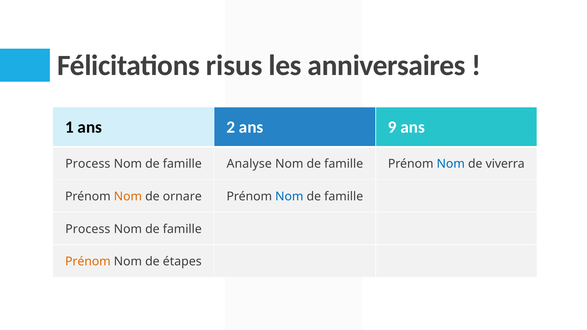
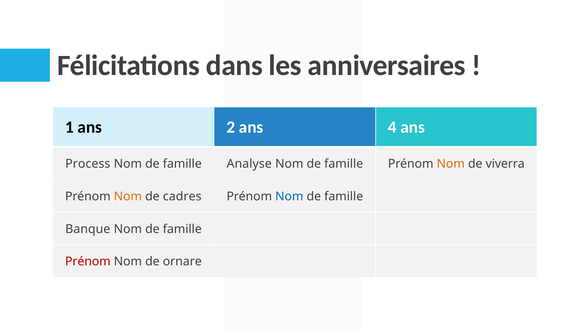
risus: risus -> dans (234, 65)
9: 9 -> 4 (392, 127)
Nom colour: blue -> orange (451, 164)
ornare: ornare -> cadres (182, 197)
Process: Process -> Banque (88, 229)
Prénom colour: orange -> red (88, 262)
étapes: étapes -> ornare (182, 262)
